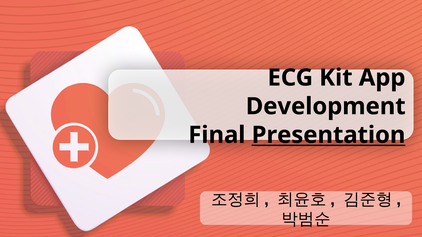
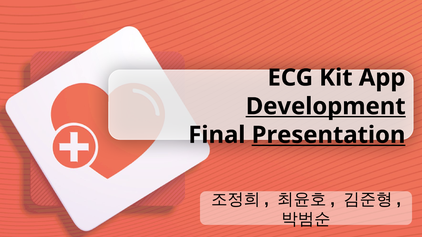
Development underline: none -> present (326, 107)
